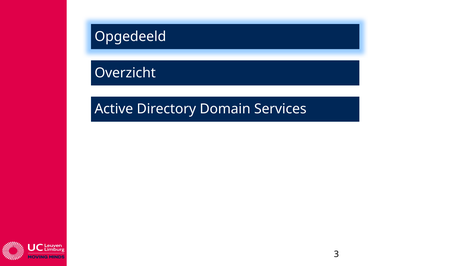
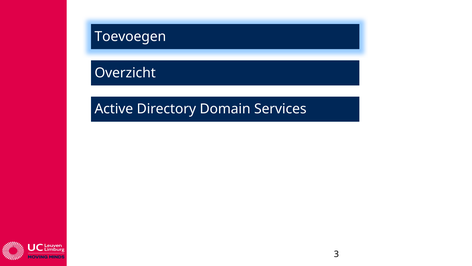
Opgedeeld: Opgedeeld -> Toevoegen (130, 36)
